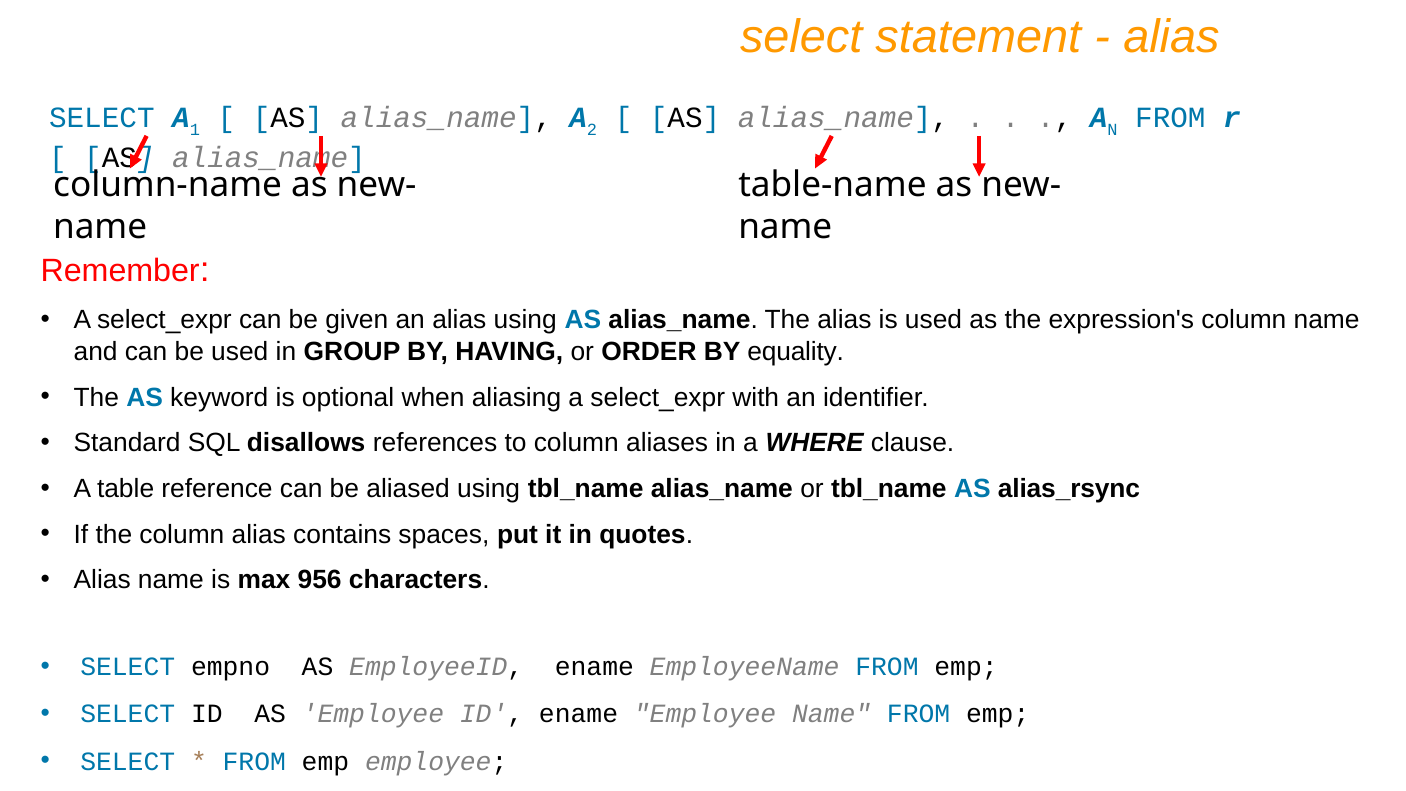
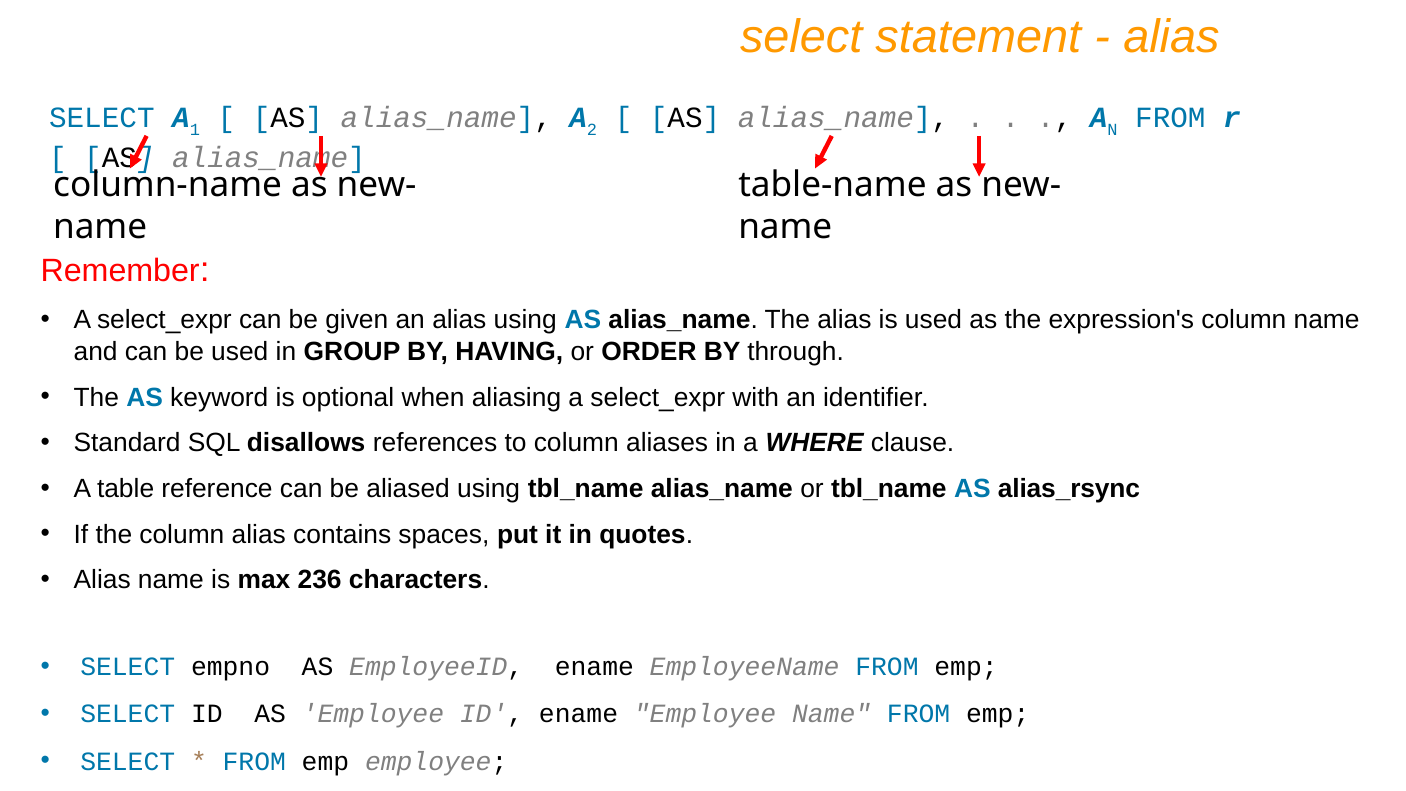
equality: equality -> through (796, 352)
956: 956 -> 236 (320, 580)
